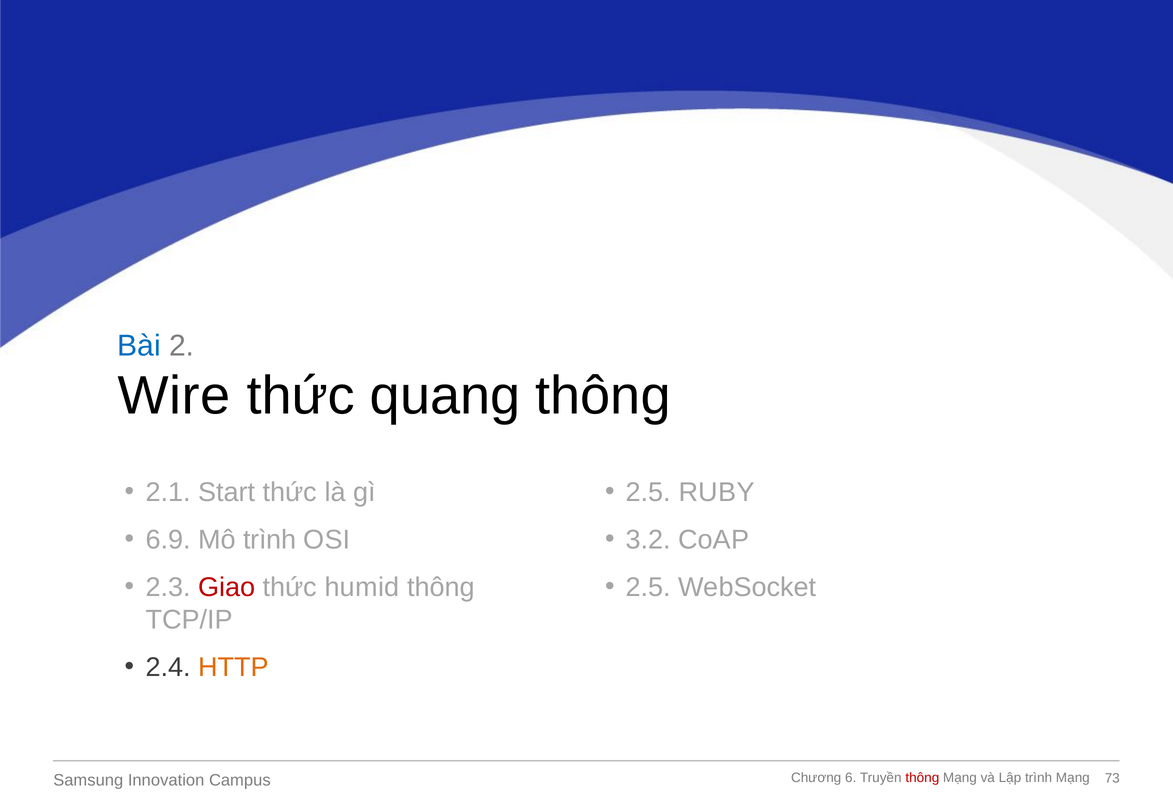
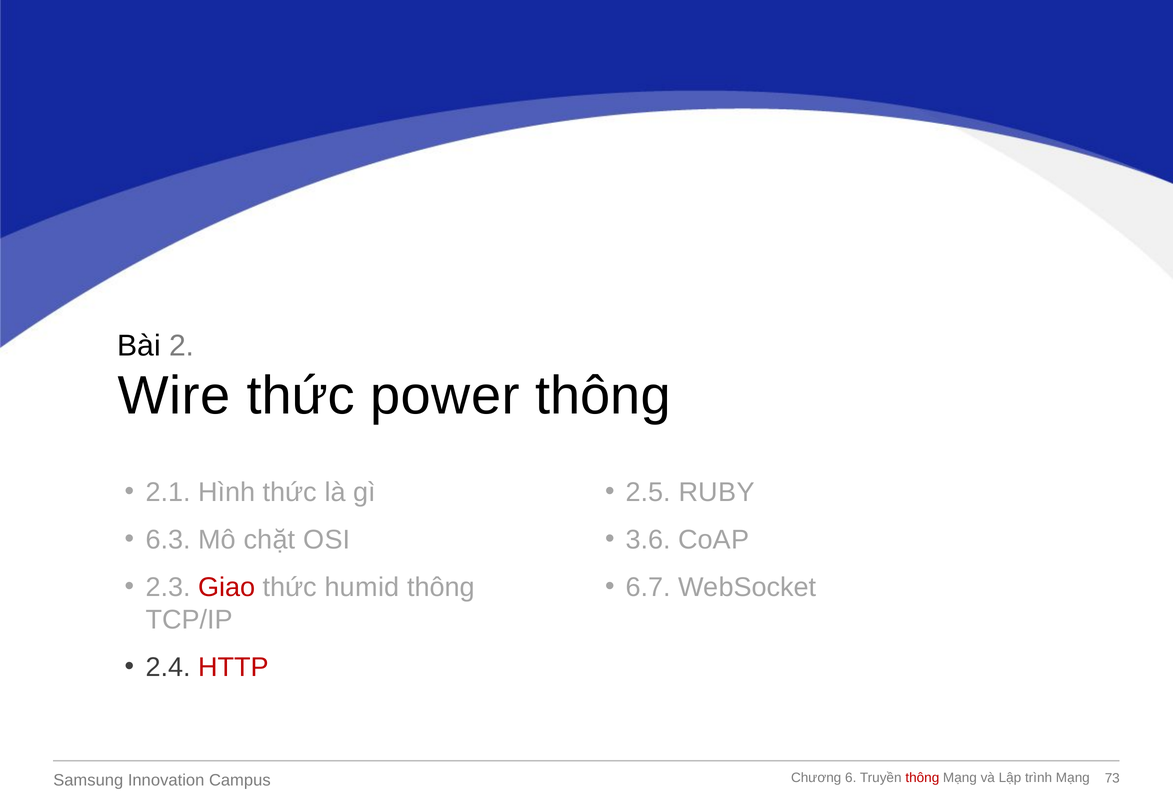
Bài colour: blue -> black (139, 346)
quang: quang -> power (445, 396)
Start: Start -> Hình (227, 492)
6.9: 6.9 -> 6.3 (168, 540)
Mô trình: trình -> chặt (270, 540)
3.2: 3.2 -> 3.6 (648, 540)
2.5: 2.5 -> 6.7 (648, 587)
HTTP colour: orange -> red (234, 668)
